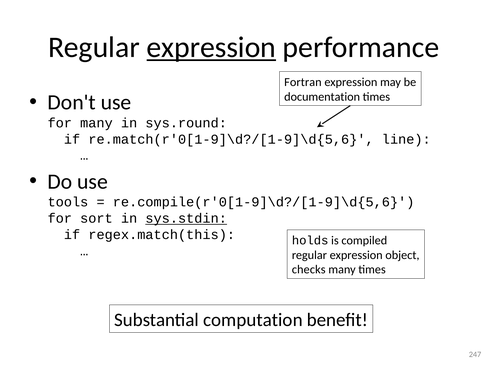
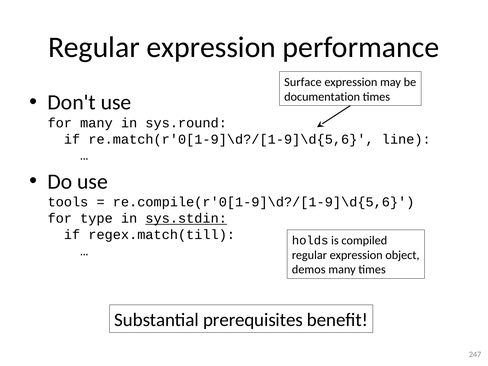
expression underline: present -> none (211, 47)
Fortran: Fortran -> Surface (303, 82)
sort: sort -> type (96, 218)
regex.match(this: regex.match(this -> regex.match(till (162, 235)
checks: checks -> demos (309, 270)
computation: computation -> prerequisites (253, 320)
